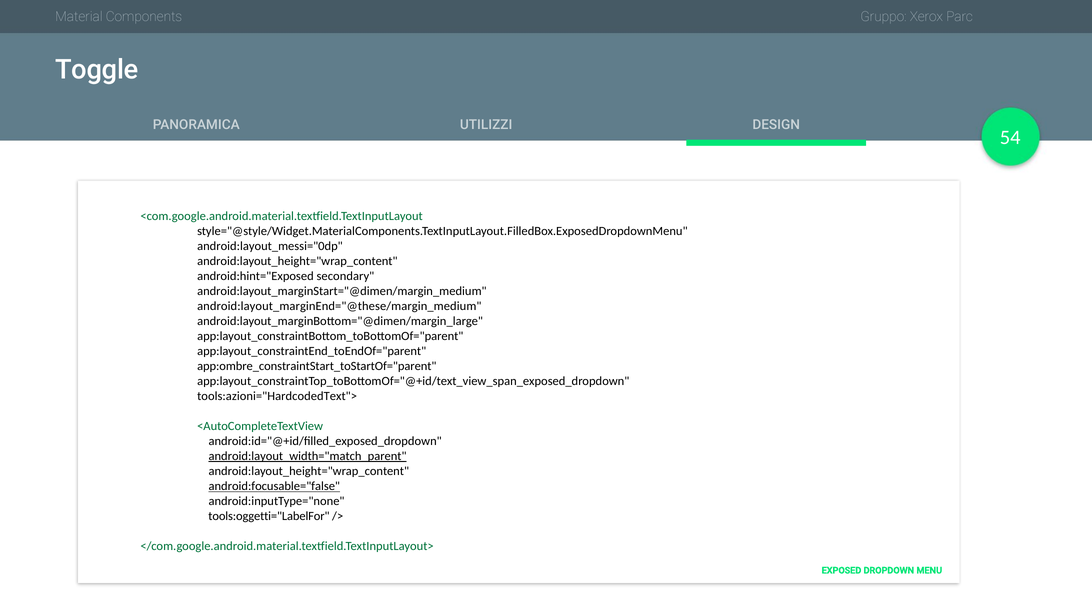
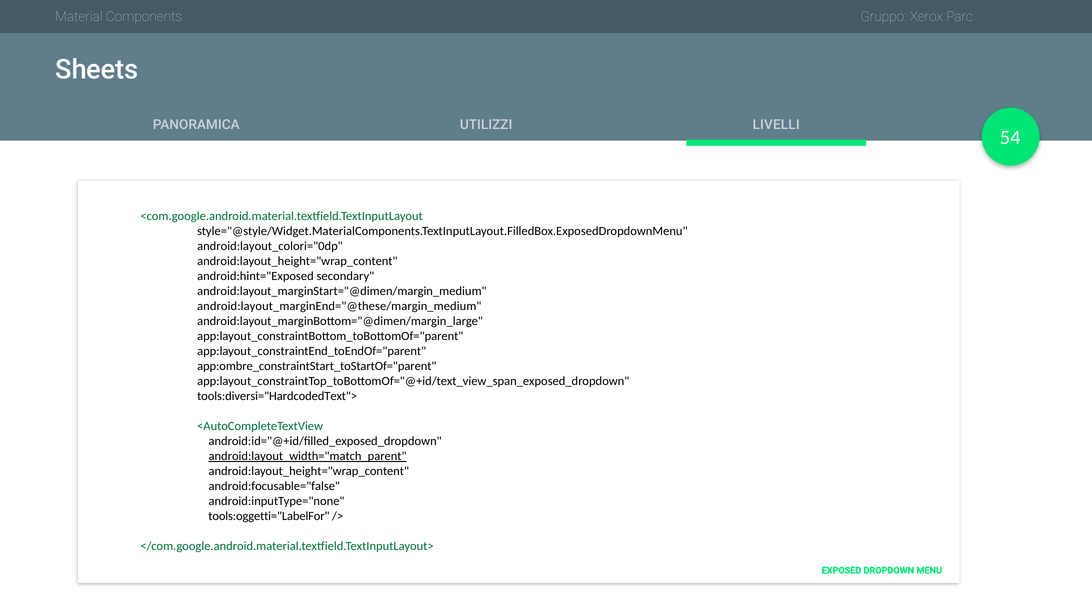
Toggle: Toggle -> Sheets (97, 70)
DESIGN: DESIGN -> LIVELLI (776, 125)
android:layout_messi="0dp: android:layout_messi="0dp -> android:layout_colori="0dp (270, 246)
tools:azioni="HardcodedText">: tools:azioni="HardcodedText"> -> tools:diversi="HardcodedText"> (277, 396)
android:focusable="false underline: present -> none (274, 486)
